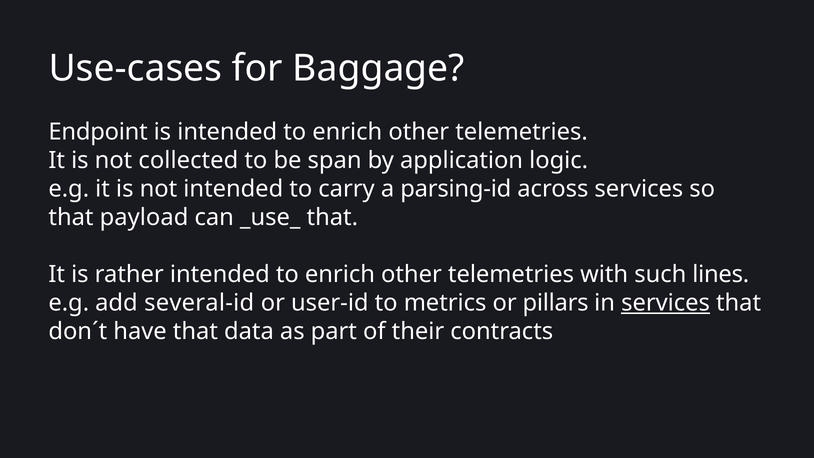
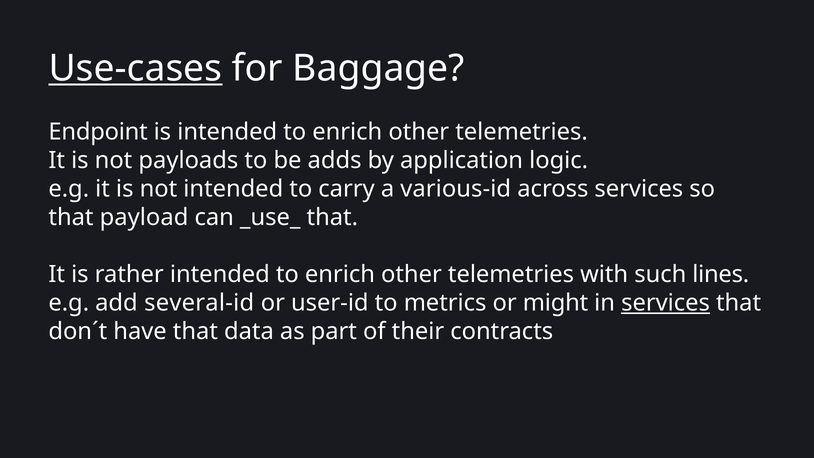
Use-cases underline: none -> present (135, 68)
collected: collected -> payloads (188, 160)
span: span -> adds (335, 160)
parsing-id: parsing-id -> various-id (456, 189)
pillars: pillars -> might (556, 303)
